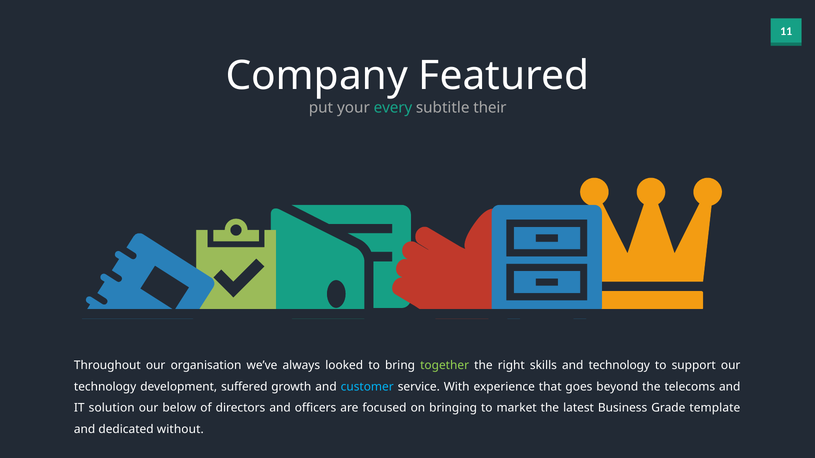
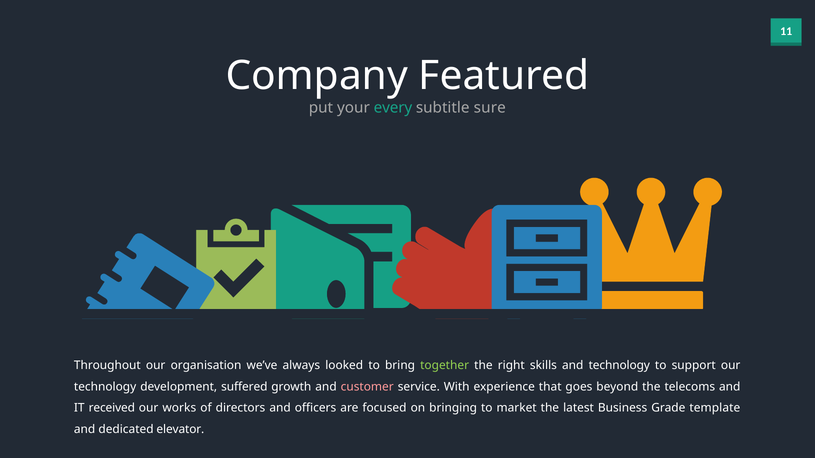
their: their -> sure (490, 108)
customer colour: light blue -> pink (367, 387)
solution: solution -> received (112, 408)
below: below -> works (179, 408)
without: without -> elevator (180, 430)
